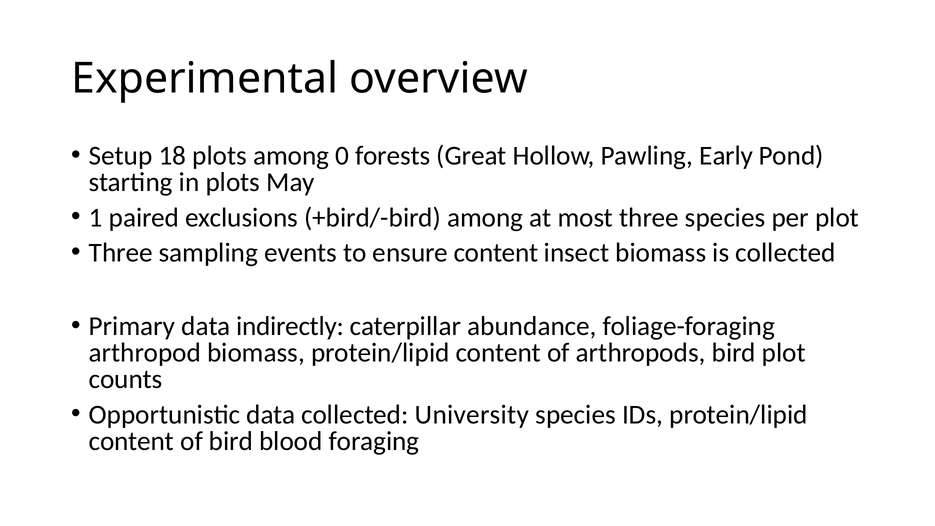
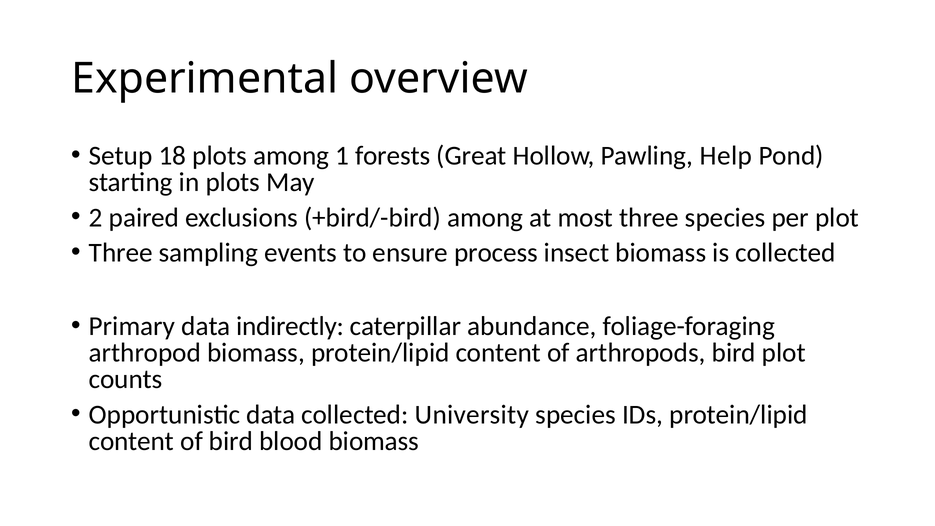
0: 0 -> 1 (342, 156)
Early: Early -> Help (726, 156)
1: 1 -> 2 (96, 218)
ensure content: content -> process (496, 253)
blood foraging: foraging -> biomass (374, 441)
